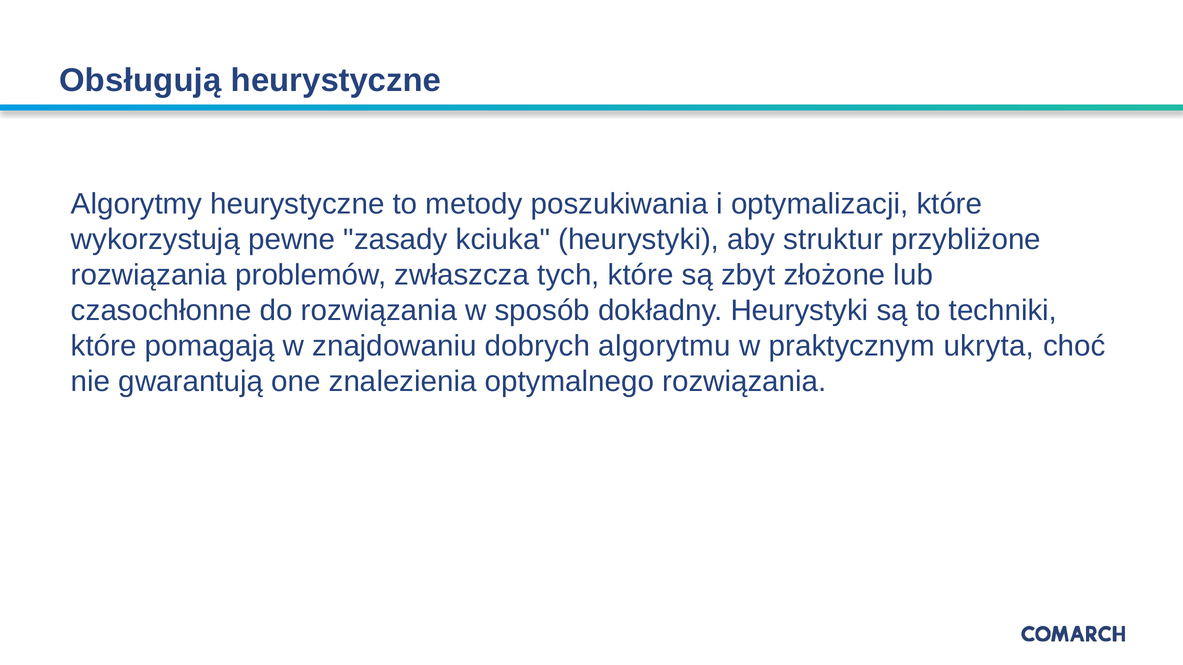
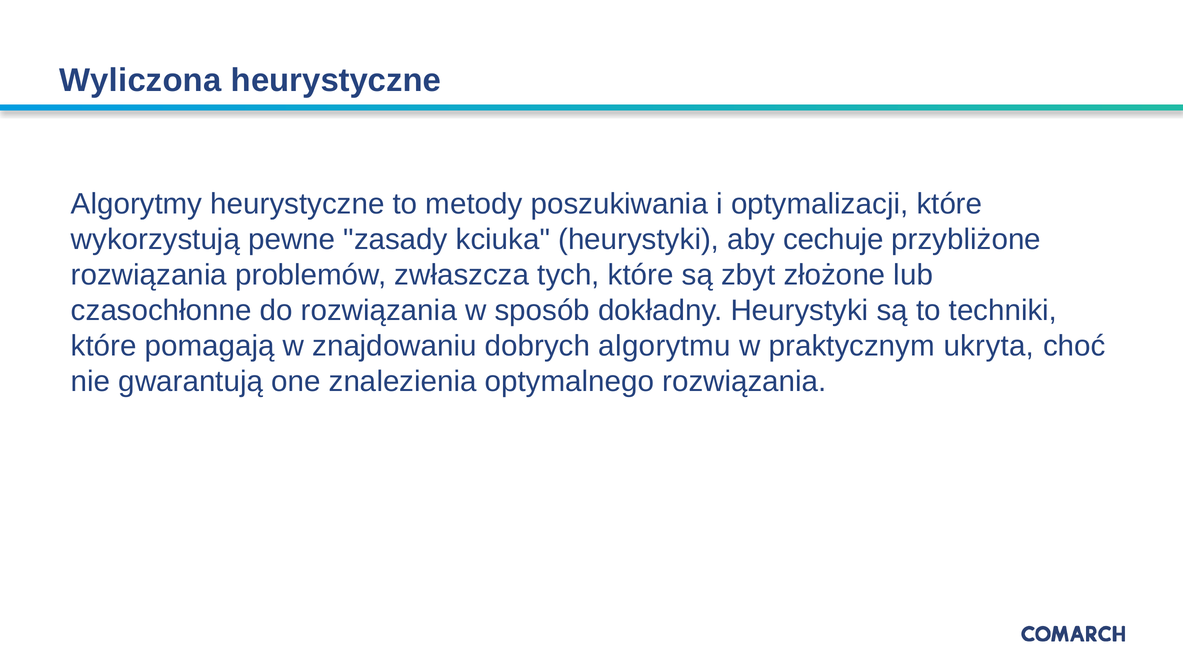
Obsługują: Obsługują -> Wyliczona (140, 80)
struktur: struktur -> cechuje (833, 240)
